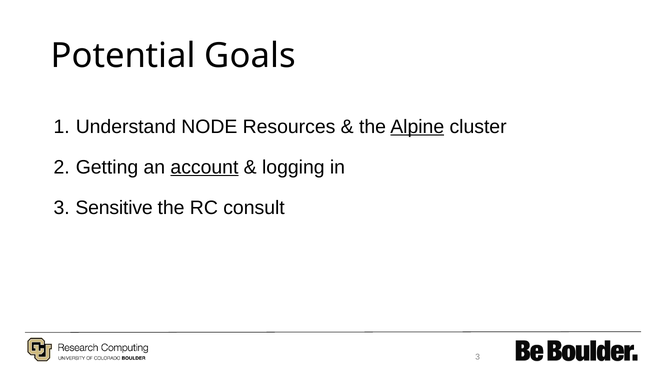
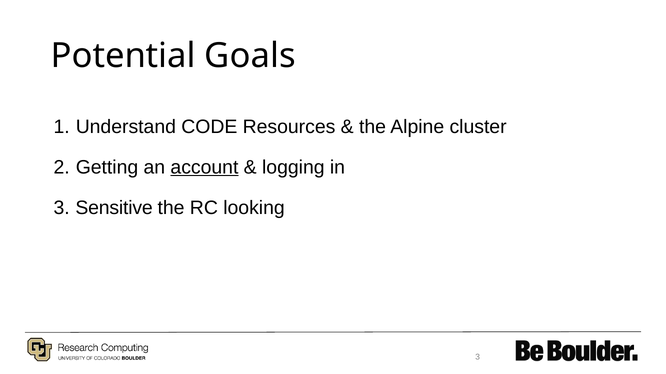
NODE: NODE -> CODE (209, 127)
Alpine underline: present -> none (417, 127)
consult: consult -> looking (254, 208)
